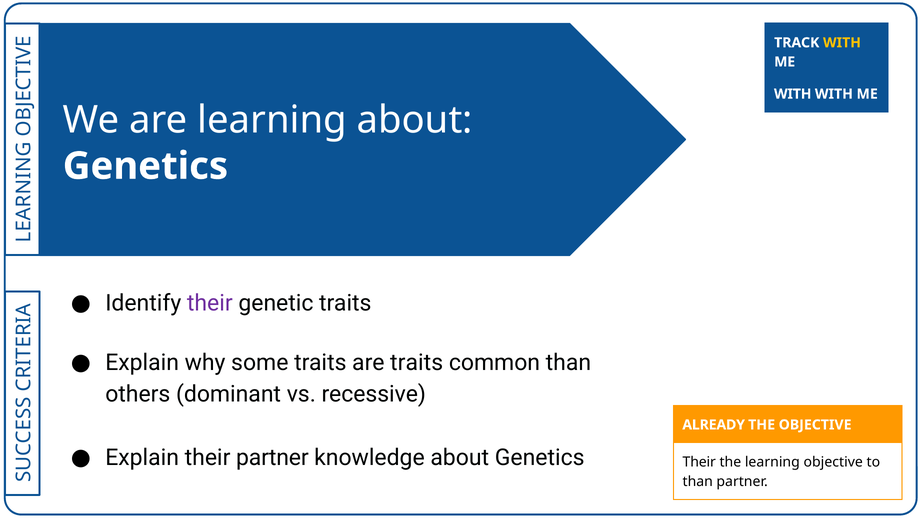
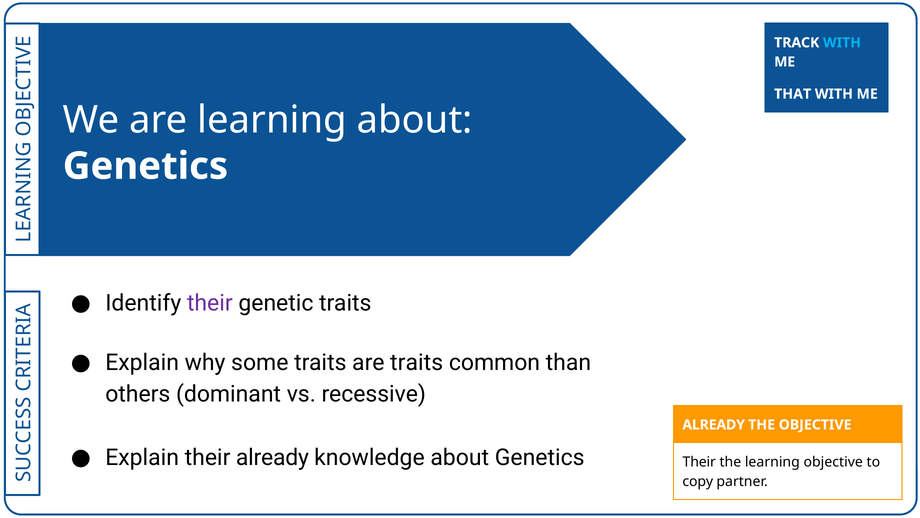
WITH colour: yellow -> light blue (842, 43)
WITH: WITH -> THAT (793, 94)
their partner: partner -> already (272, 457)
than: than -> copy (698, 481)
